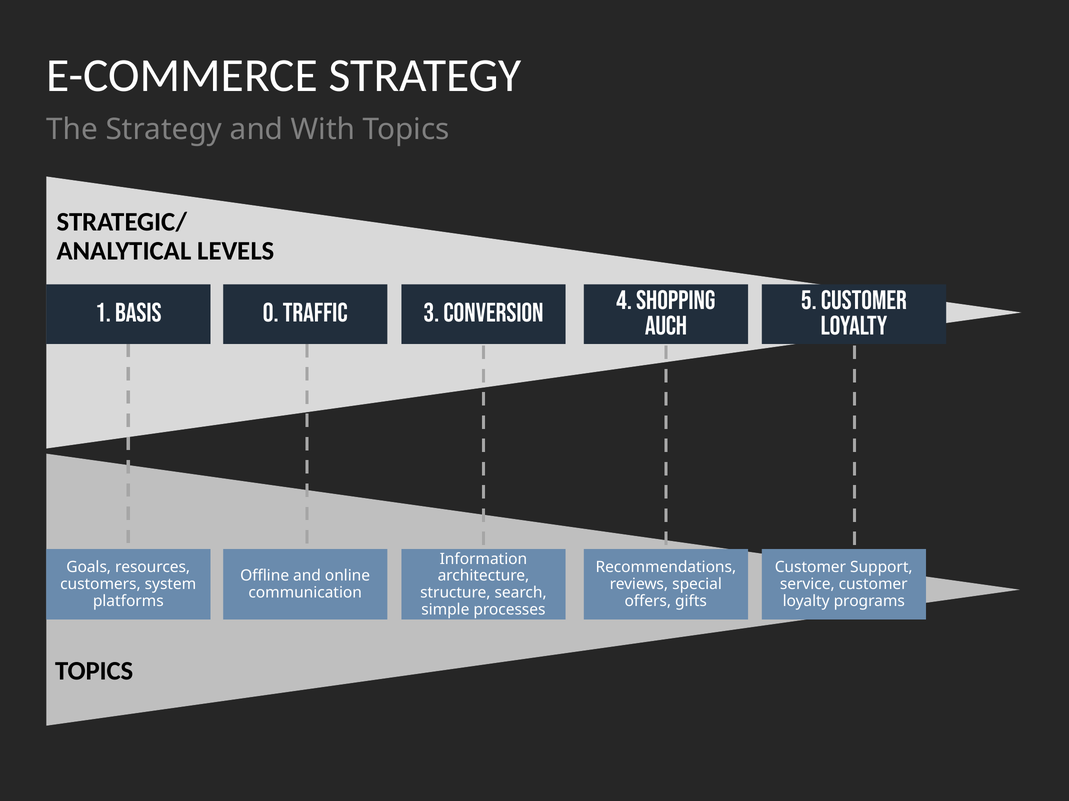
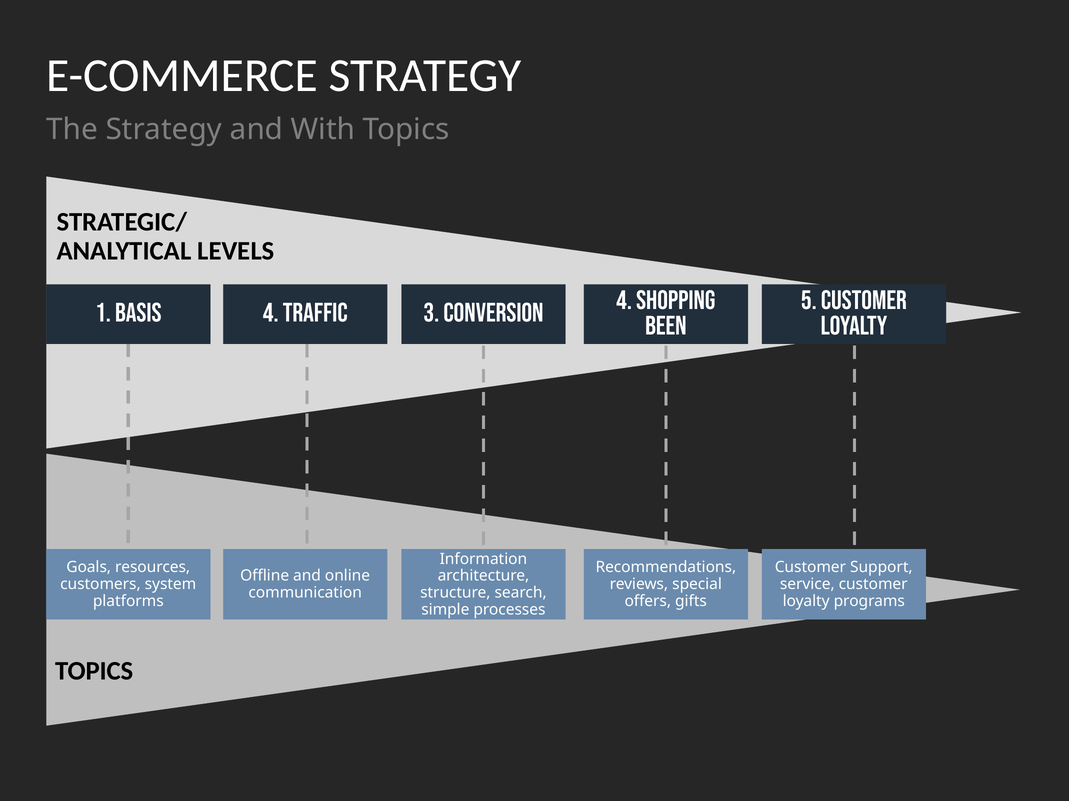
Basis 0: 0 -> 4 (271, 313)
Auch: Auch -> Been (666, 326)
